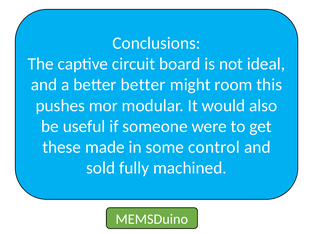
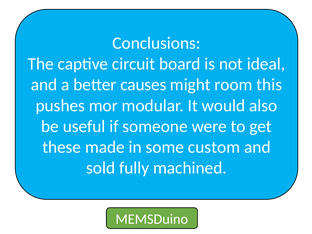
better better: better -> causes (143, 85)
control: control -> custom (214, 147)
